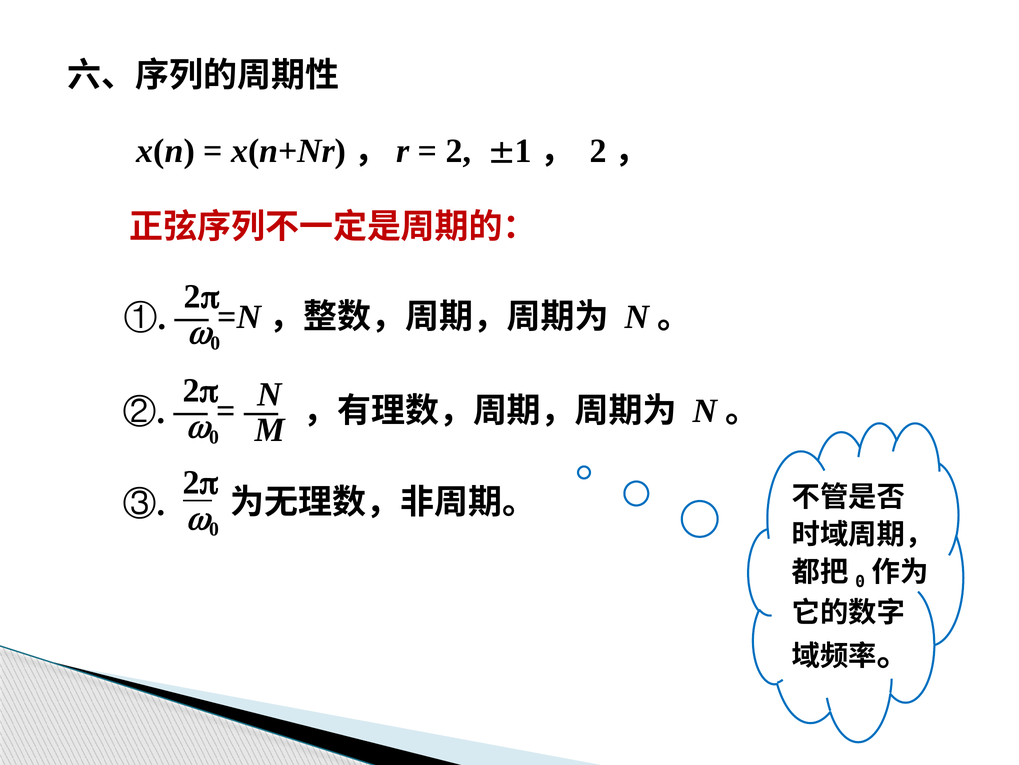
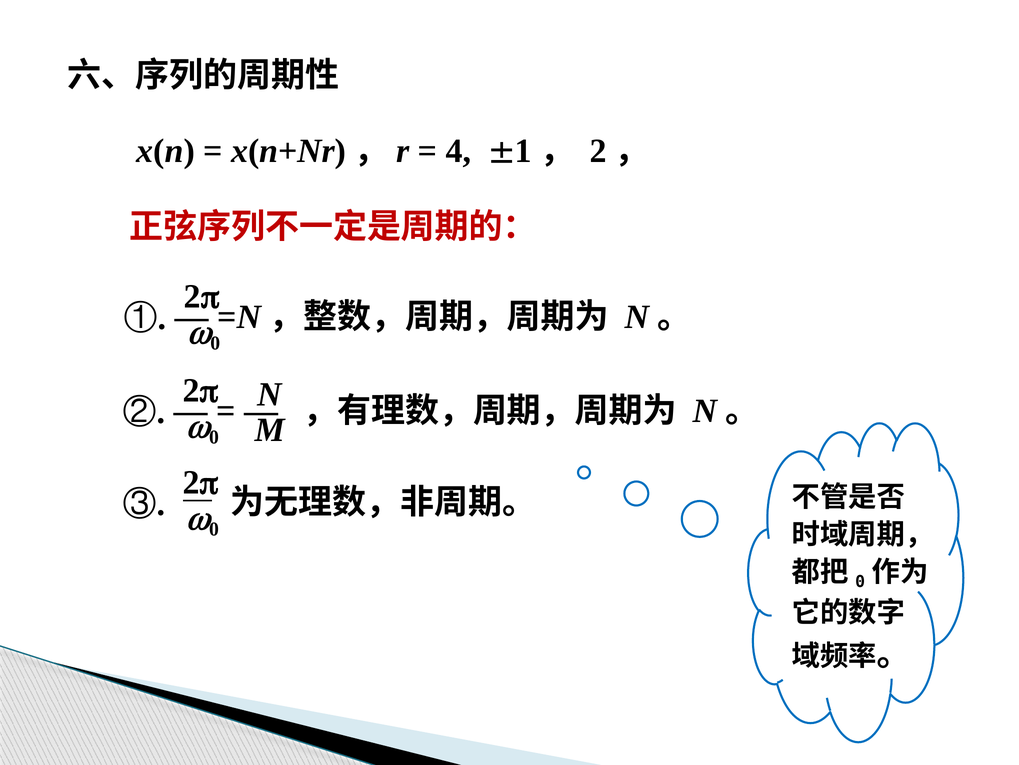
2: 2 -> 4 (458, 151)
